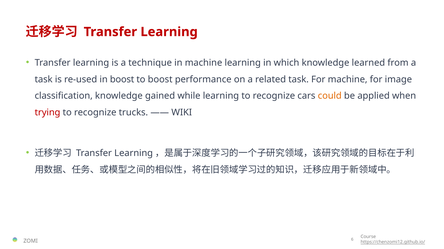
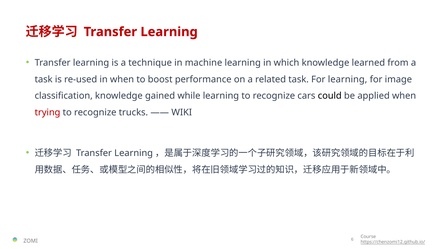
in boost: boost -> when (122, 80)
For machine: machine -> learning (348, 80)
could colour: orange -> black (330, 96)
